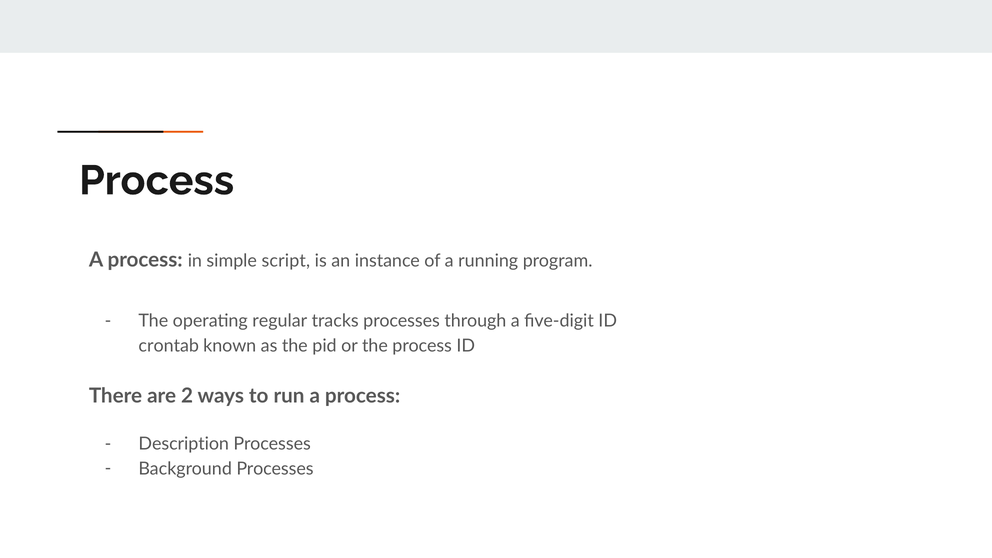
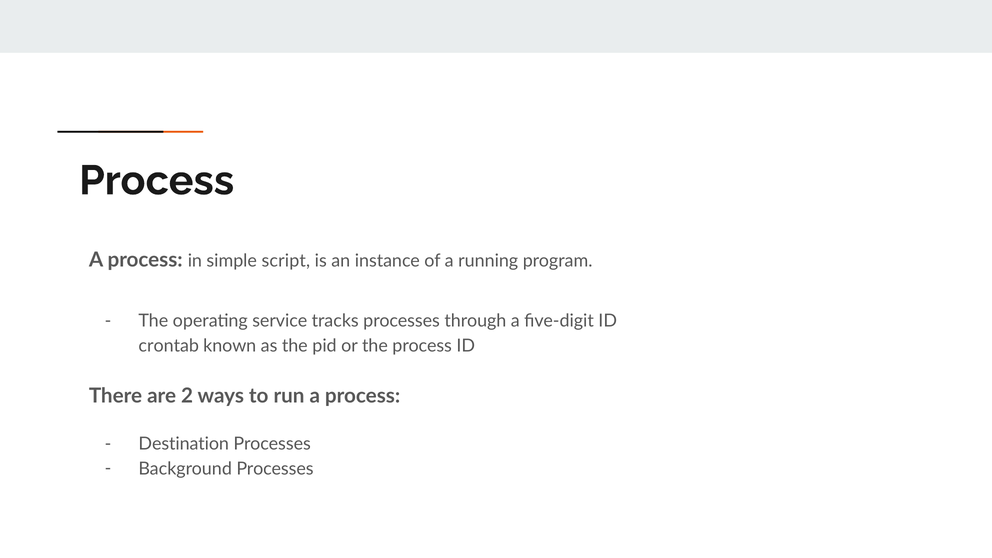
regular: regular -> service (280, 321)
Description: Description -> Destination (184, 444)
